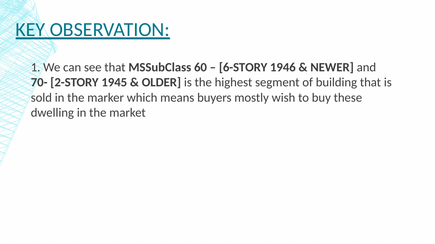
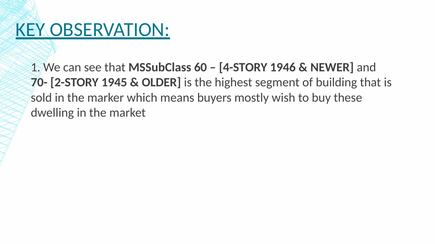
6-STORY: 6-STORY -> 4-STORY (243, 67)
